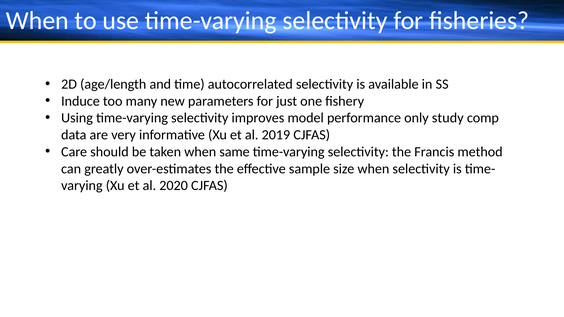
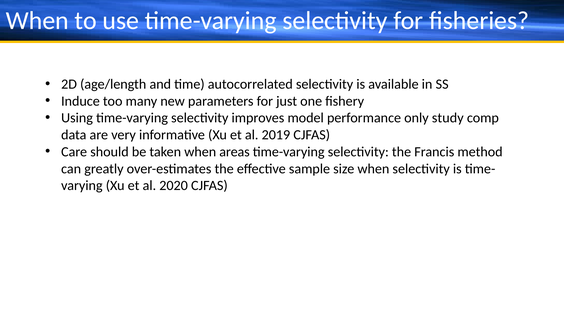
same: same -> areas (235, 152)
